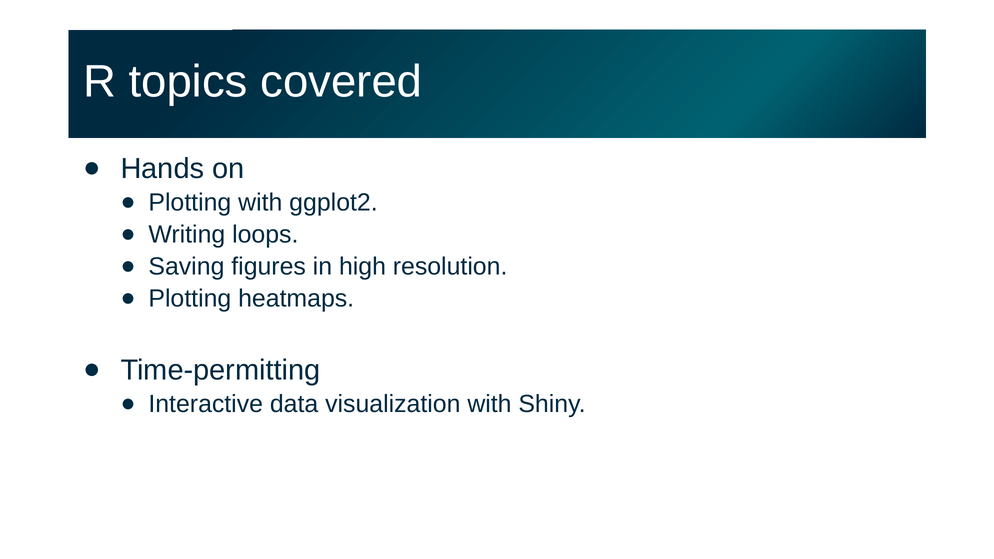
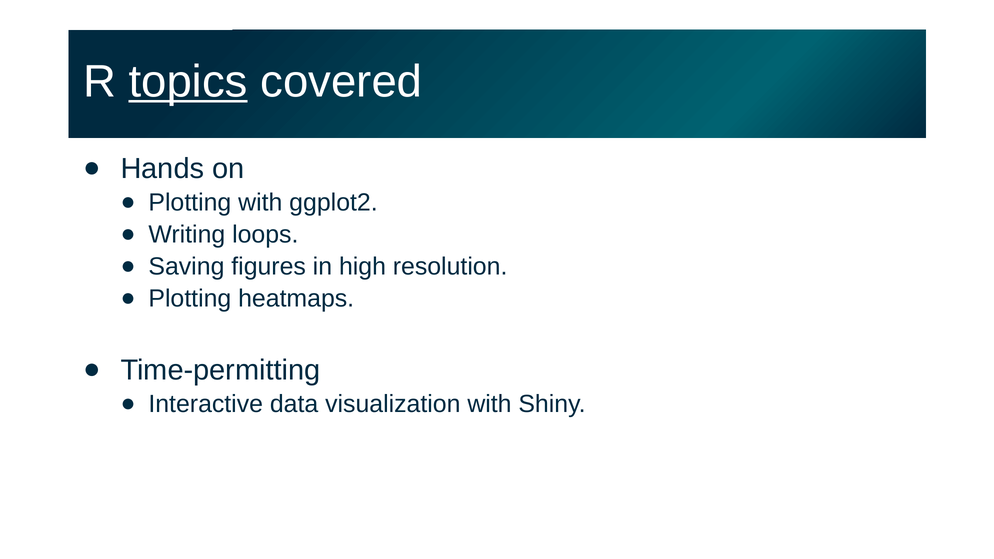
topics underline: none -> present (188, 82)
